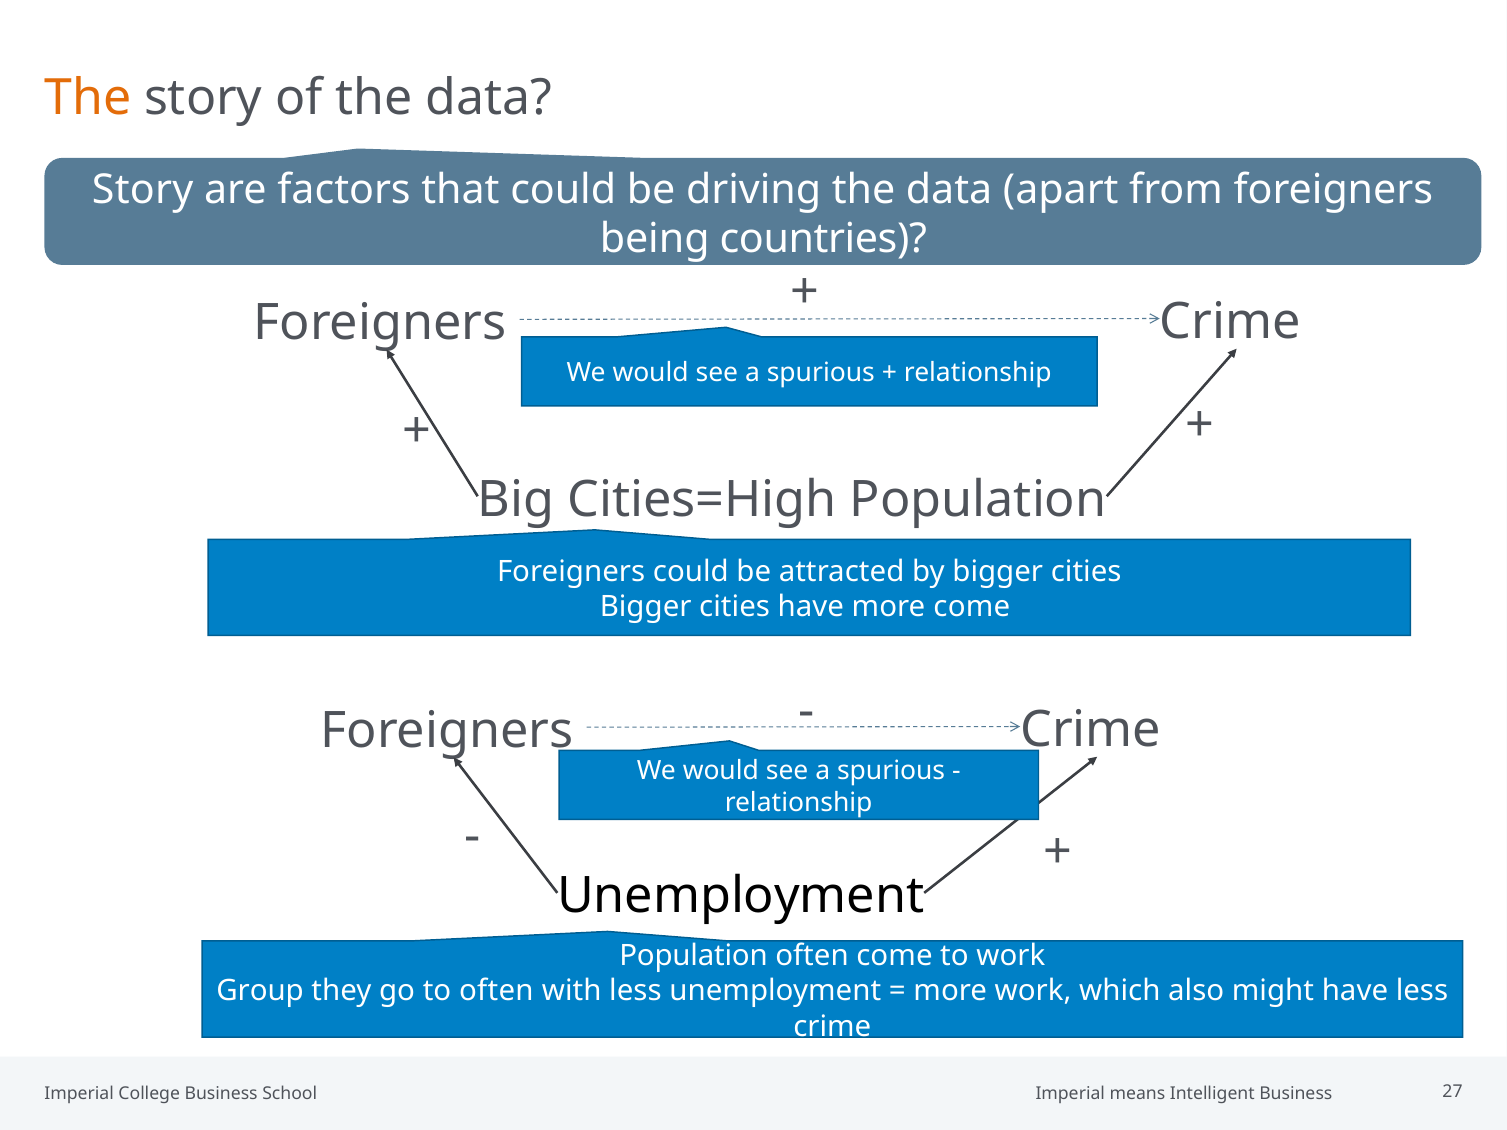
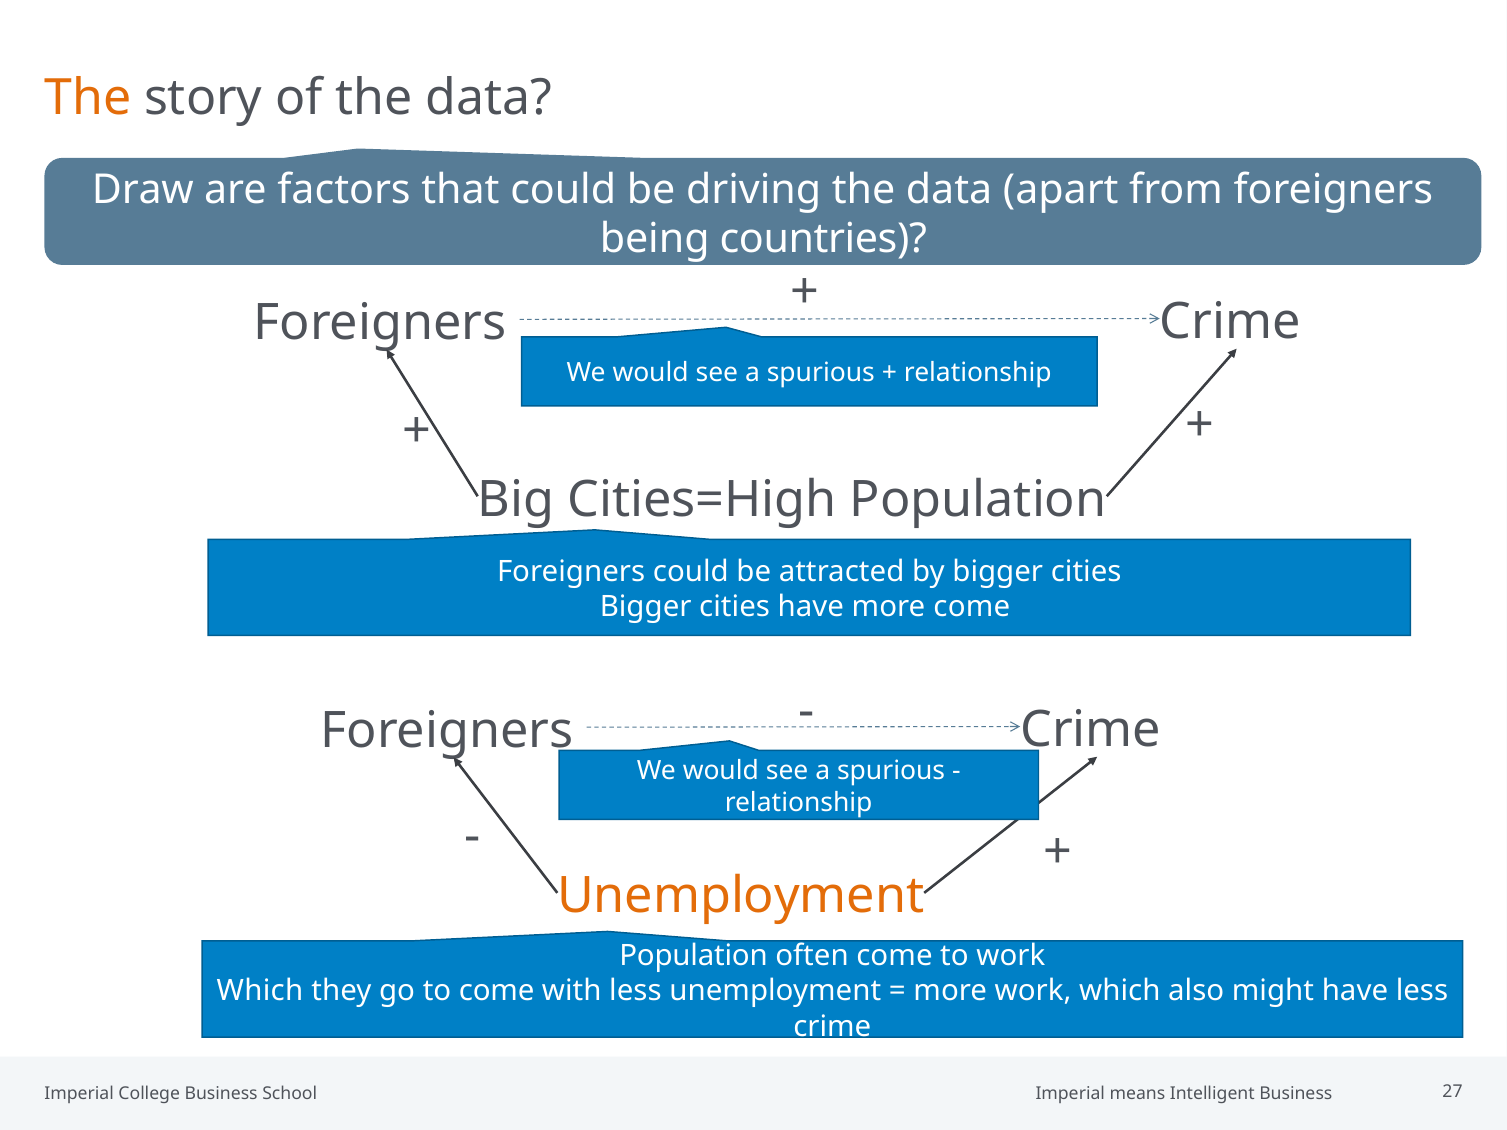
Story: Story -> Draw (143, 189)
Unemployment colour: black -> orange (741, 896)
Group: Group -> Which (260, 991)
to often: often -> come (497, 991)
